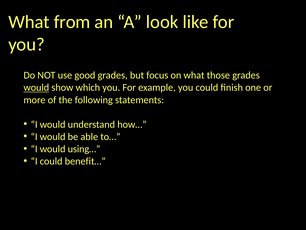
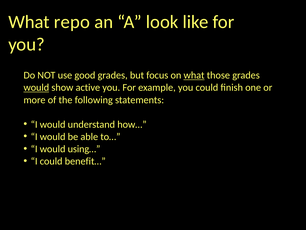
from: from -> repo (72, 22)
what underline: none -> present (194, 75)
which: which -> active (88, 87)
